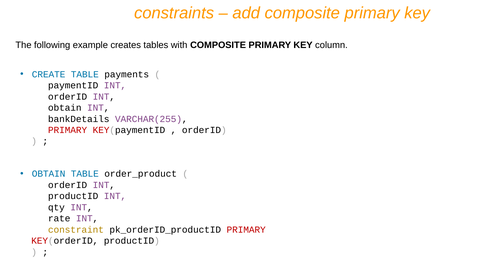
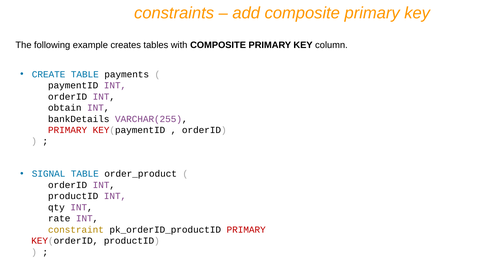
OBTAIN: OBTAIN -> SIGNAL (49, 174)
